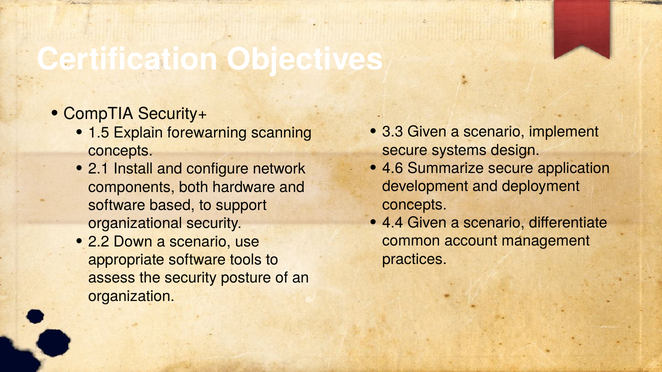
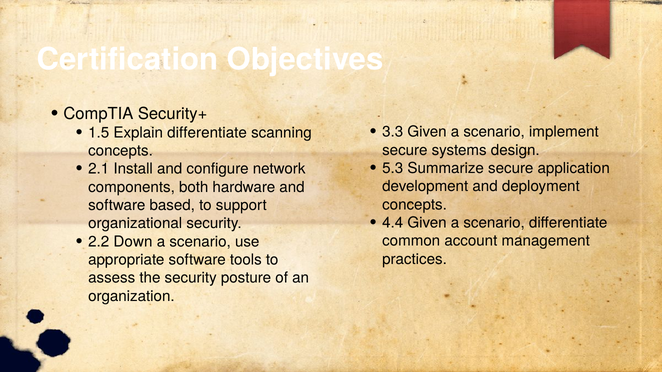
Explain forewarning: forewarning -> differentiate (207, 133)
4.6: 4.6 -> 5.3 (393, 168)
